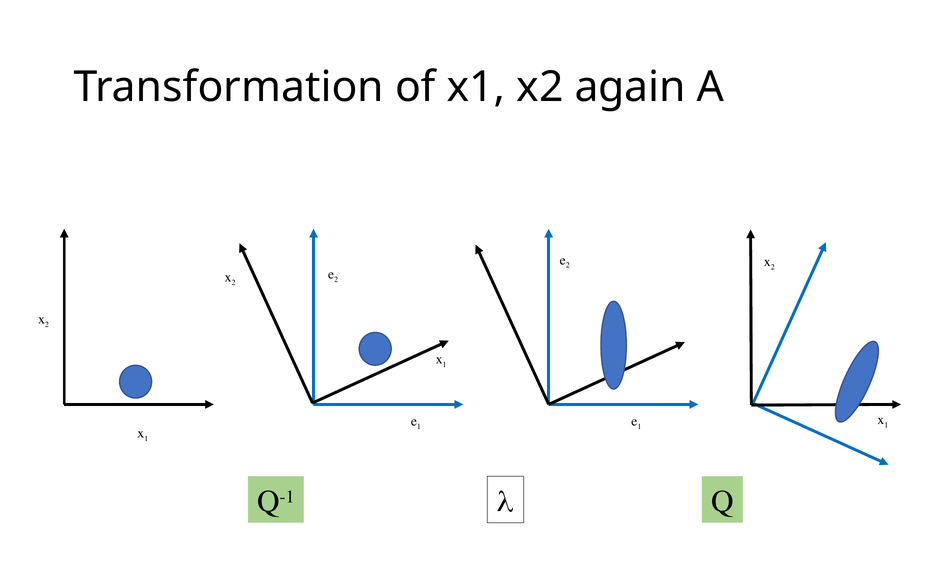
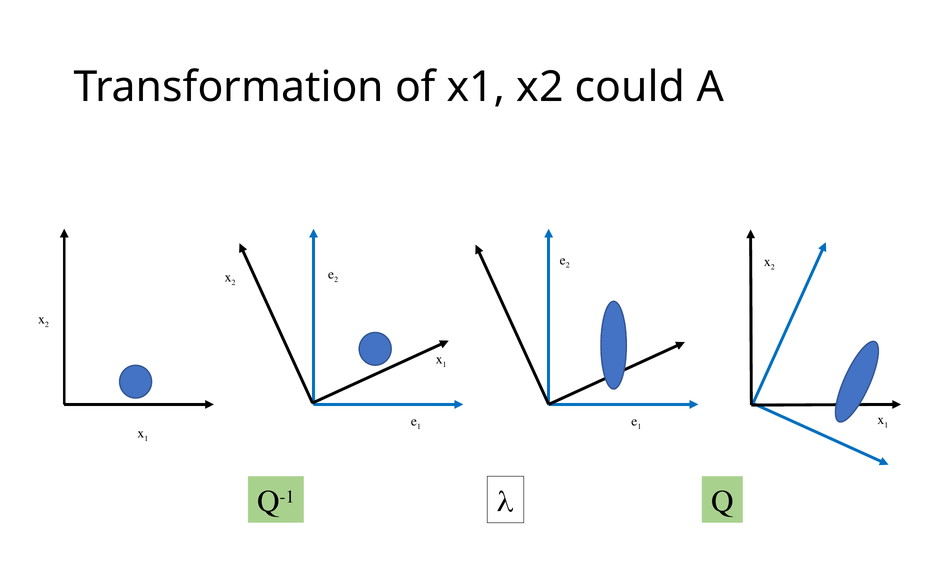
again: again -> could (630, 87)
